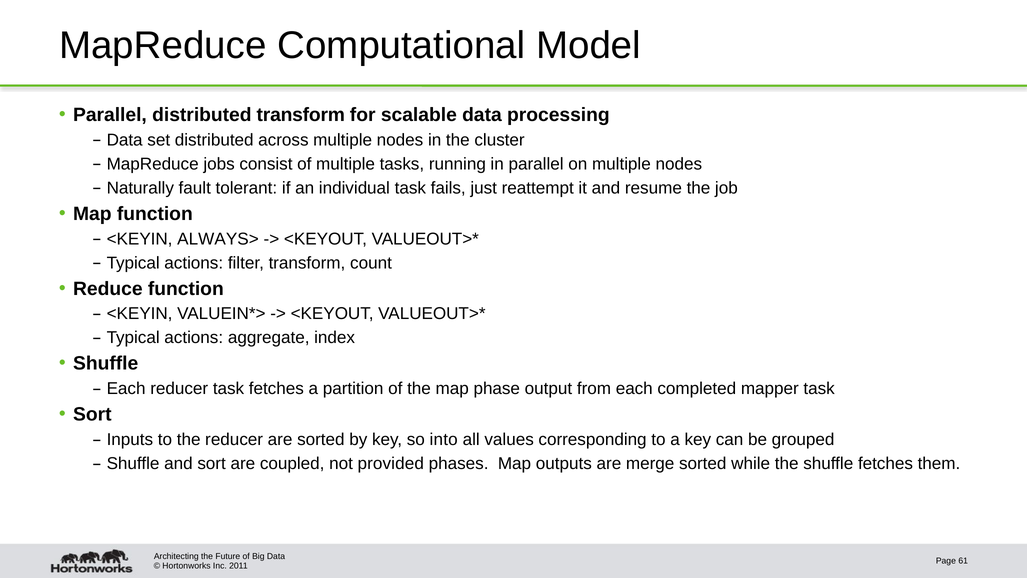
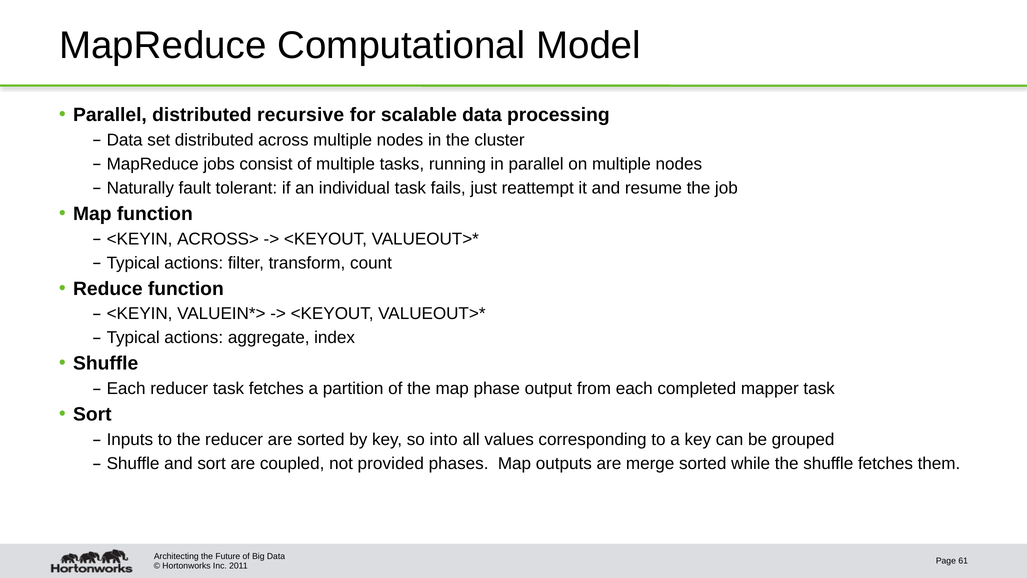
distributed transform: transform -> recursive (301, 115)
ALWAYS>: ALWAYS> -> ACROSS> (218, 239)
